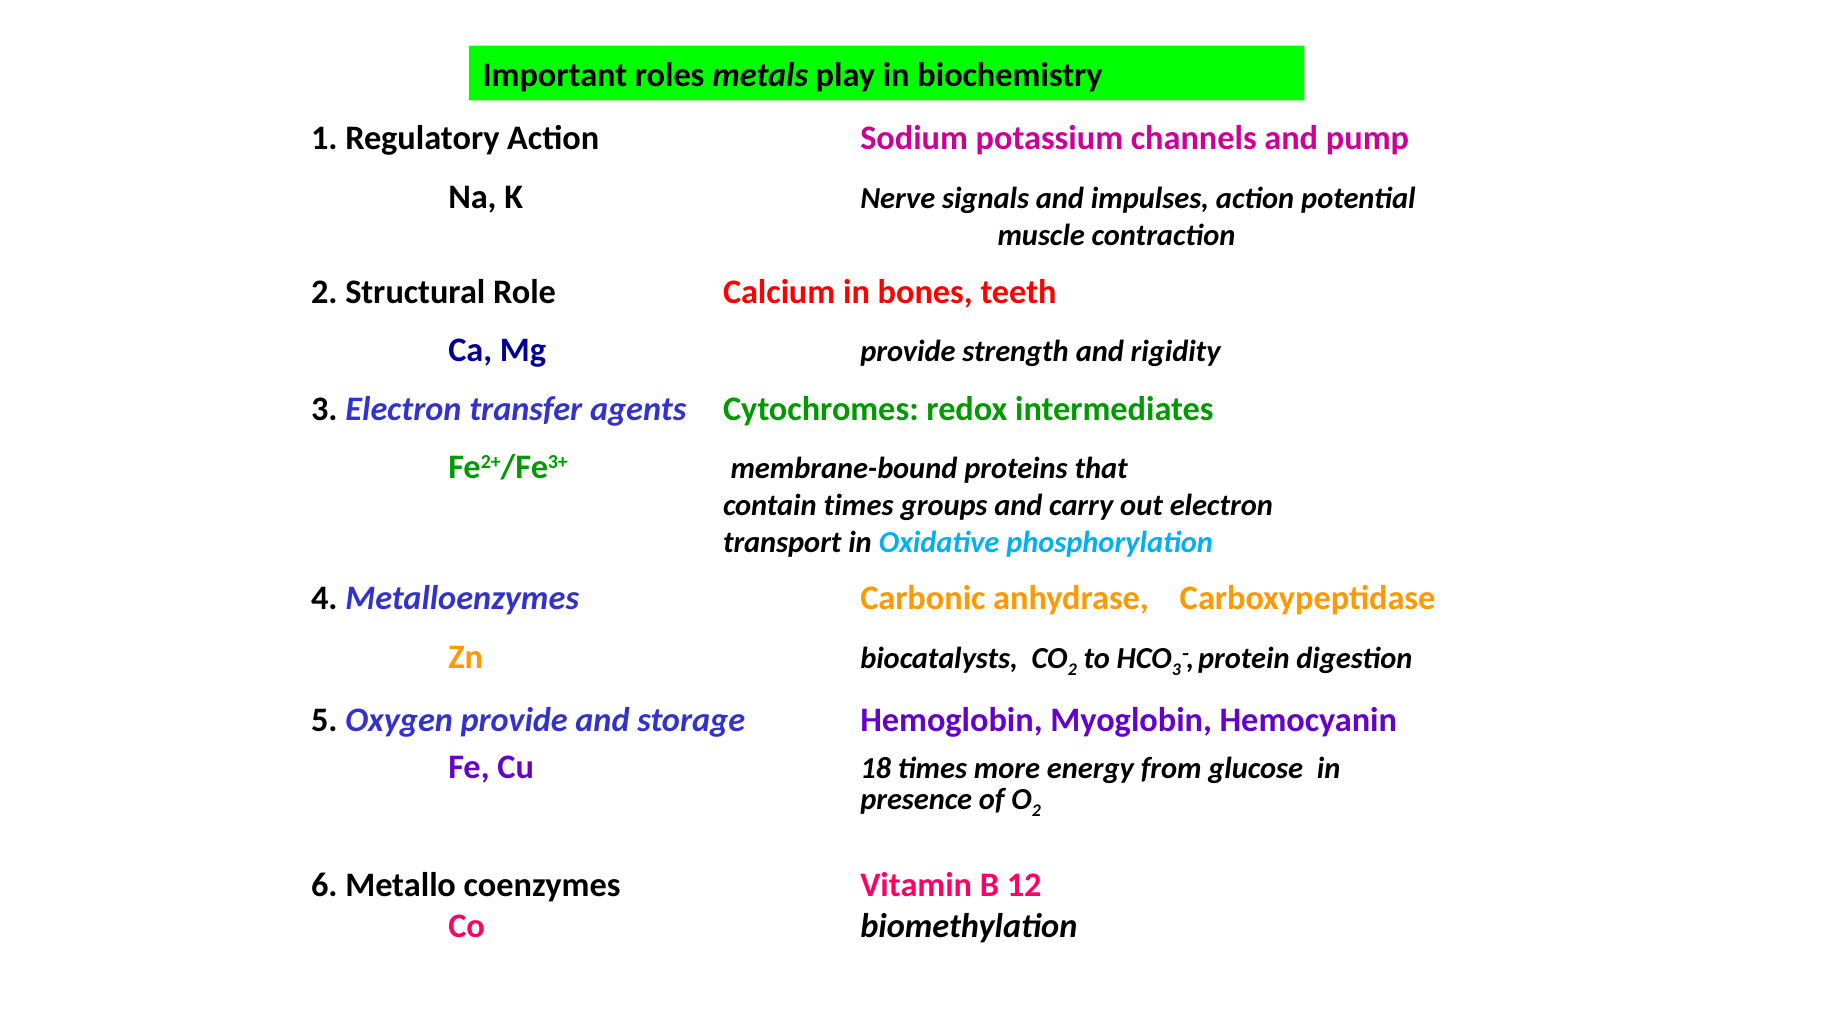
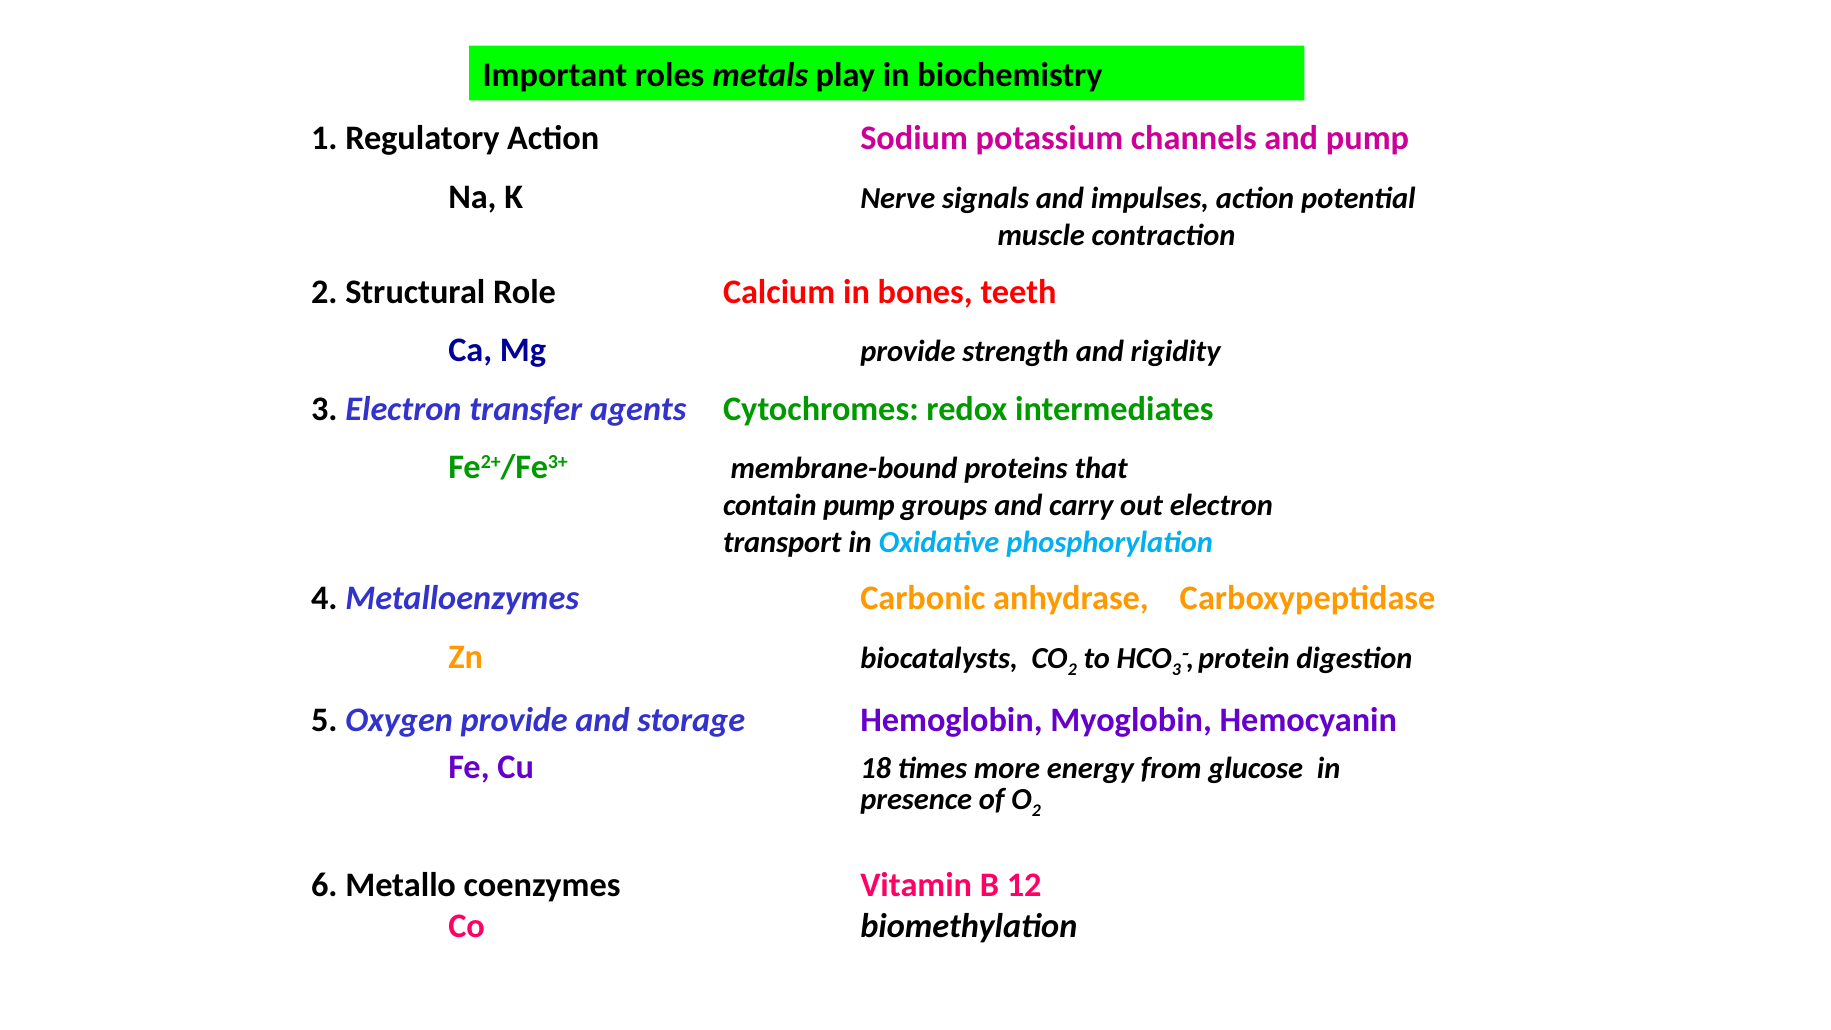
contain times: times -> pump (859, 506)
